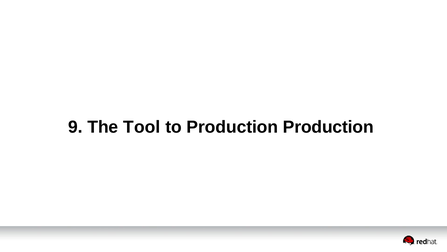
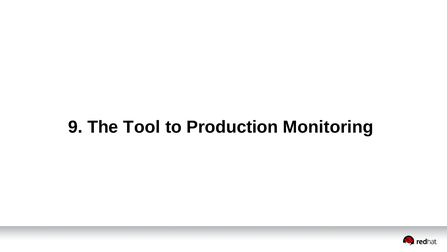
Production Production: Production -> Monitoring (328, 127)
